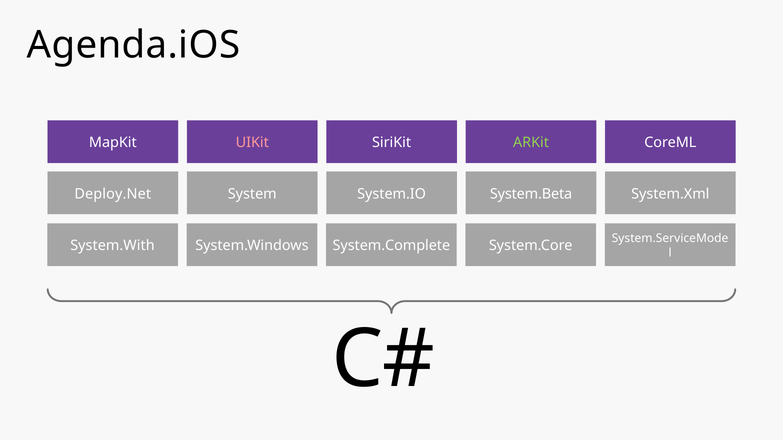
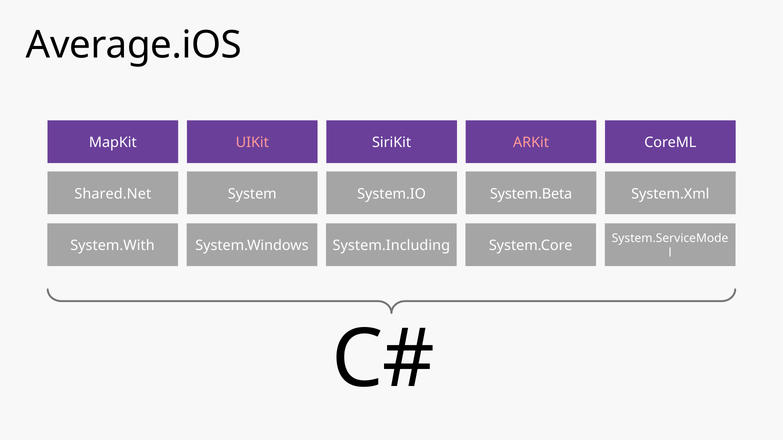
Agenda.iOS: Agenda.iOS -> Average.iOS (134, 45)
ARKit colour: light green -> pink (531, 143)
Deploy.Net: Deploy.Net -> Shared.Net (113, 194)
System.Complete: System.Complete -> System.Including (391, 246)
